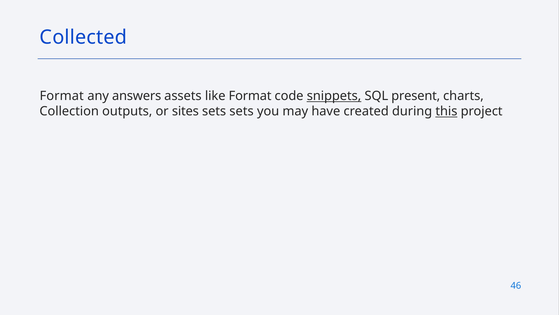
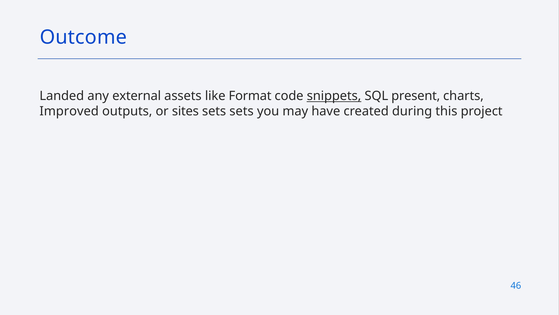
Collected: Collected -> Outcome (83, 37)
Format: Format -> Landed (62, 96)
answers: answers -> external (137, 96)
Collection: Collection -> Improved (69, 111)
this underline: present -> none (446, 111)
